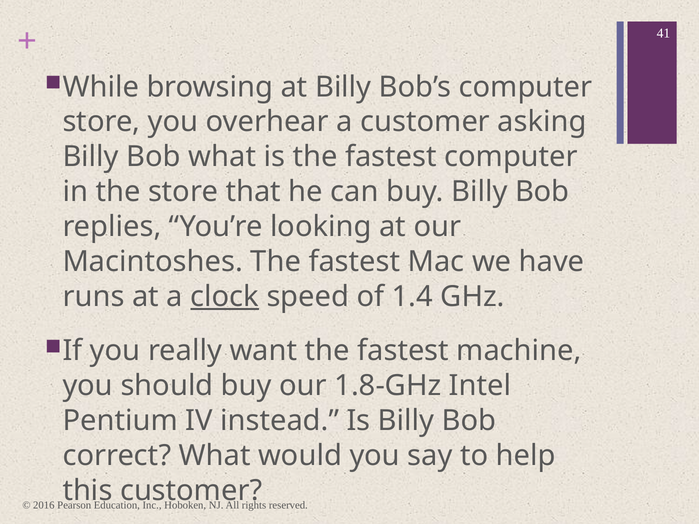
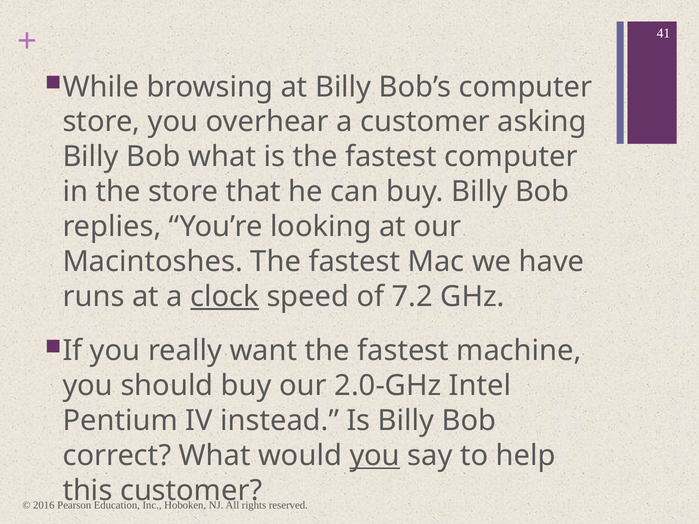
1.4: 1.4 -> 7.2 (412, 297)
1.8-GHz: 1.8-GHz -> 2.0-GHz (388, 386)
you underline: none -> present (375, 456)
